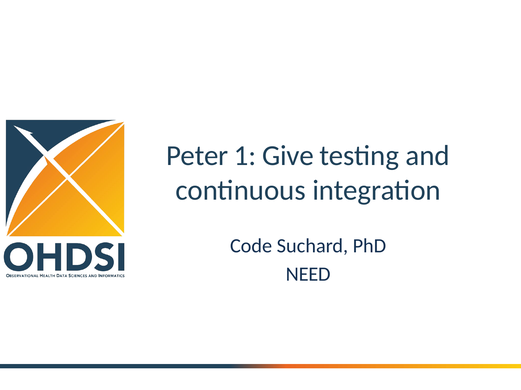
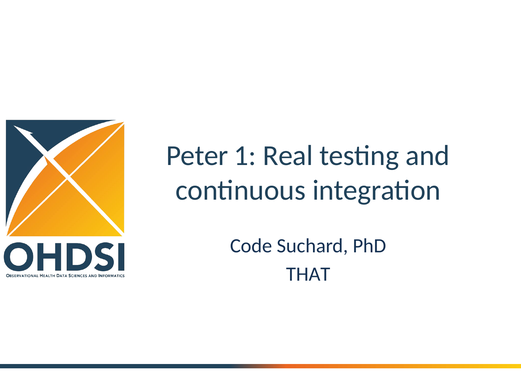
Give: Give -> Real (288, 156)
NEED: NEED -> THAT (308, 275)
